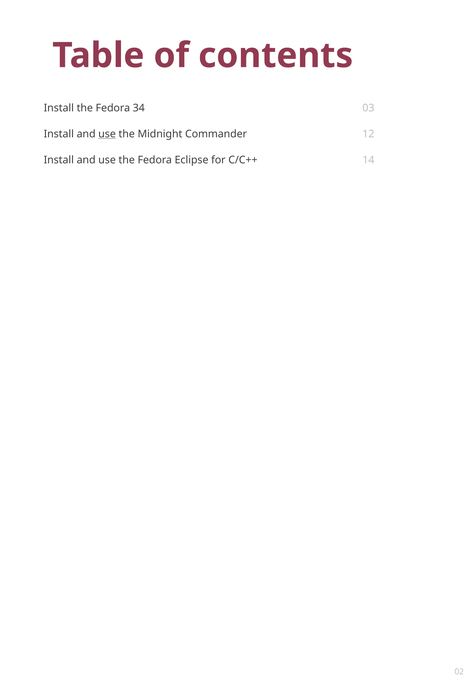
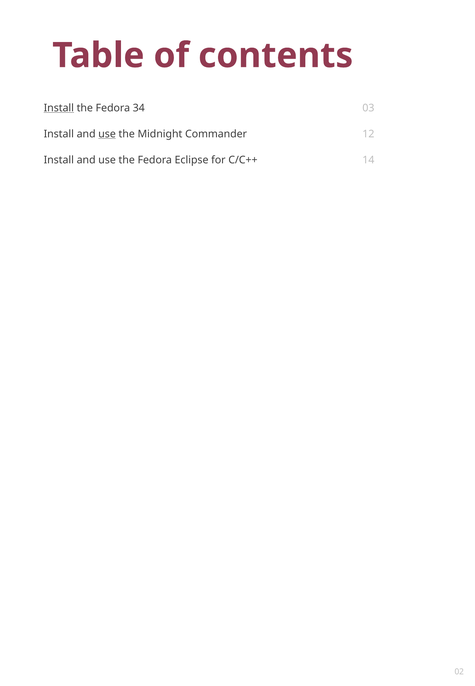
Install underline: none -> present (59, 108)
